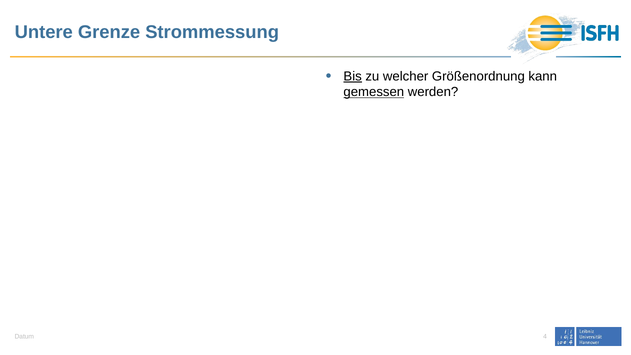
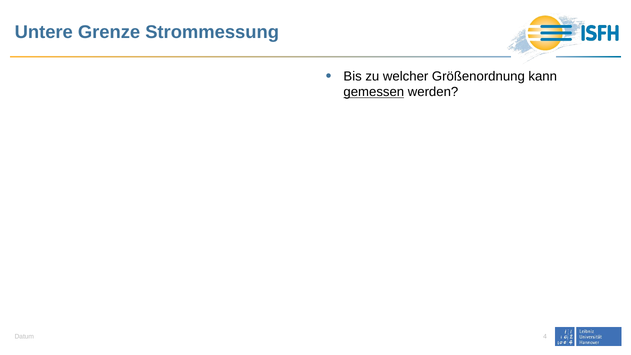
Bis underline: present -> none (353, 76)
